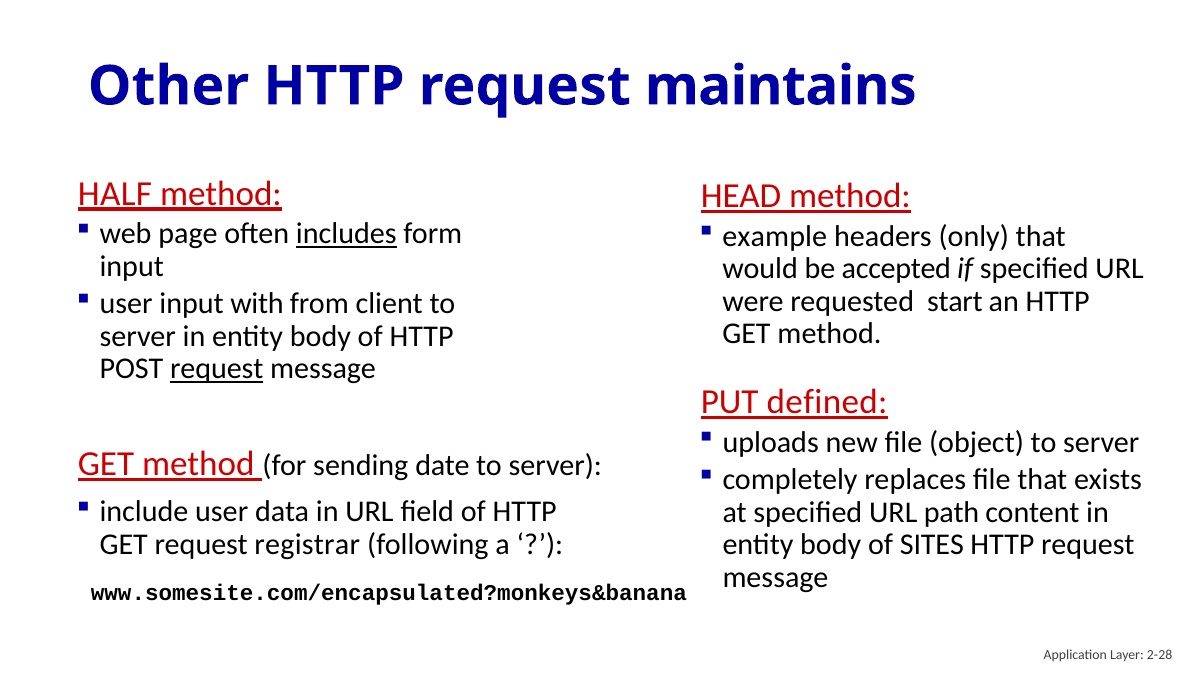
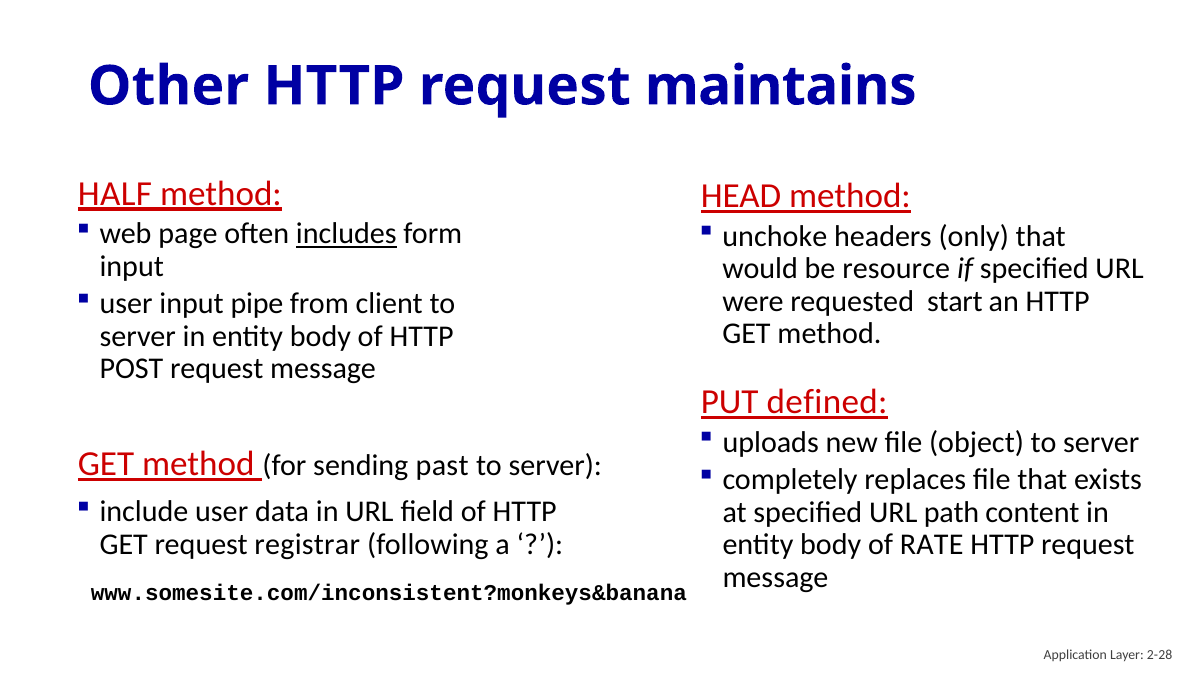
example: example -> unchoke (775, 237)
accepted: accepted -> resource (896, 269)
with: with -> pipe (257, 304)
request underline: present -> none (217, 369)
date: date -> past (442, 466)
SITES: SITES -> RATE (932, 545)
www.somesite.com/encapsulated?monkeys&banana: www.somesite.com/encapsulated?monkeys&banana -> www.somesite.com/inconsistent?monkeys&banana (389, 593)
